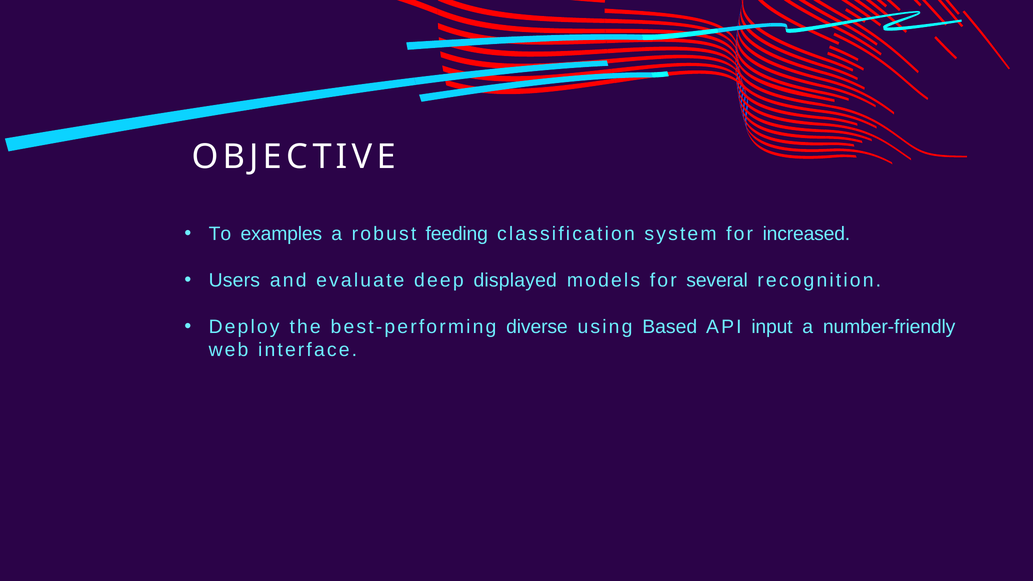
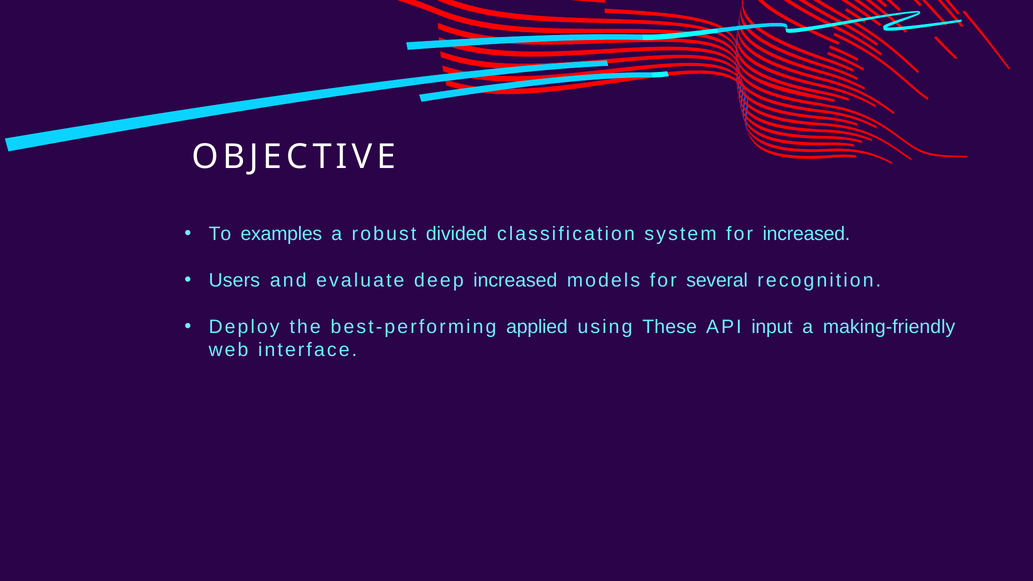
feeding: feeding -> divided (457, 234)
deep displayed: displayed -> increased (515, 280)
diverse: diverse -> applied (537, 327)
Based: Based -> These (670, 327)
number-friendly: number-friendly -> making-friendly (889, 327)
